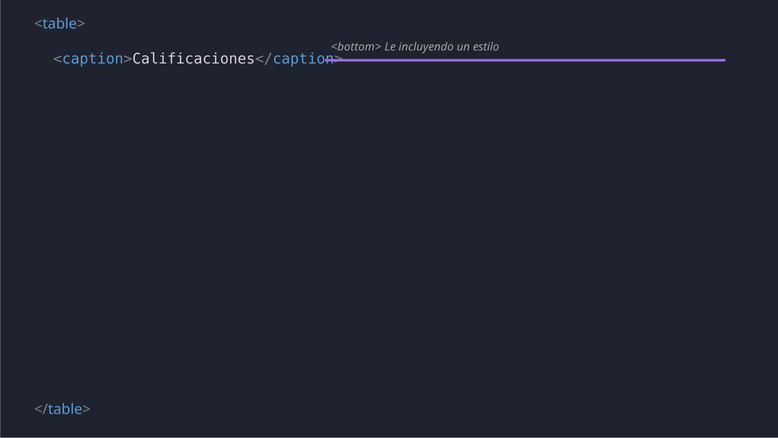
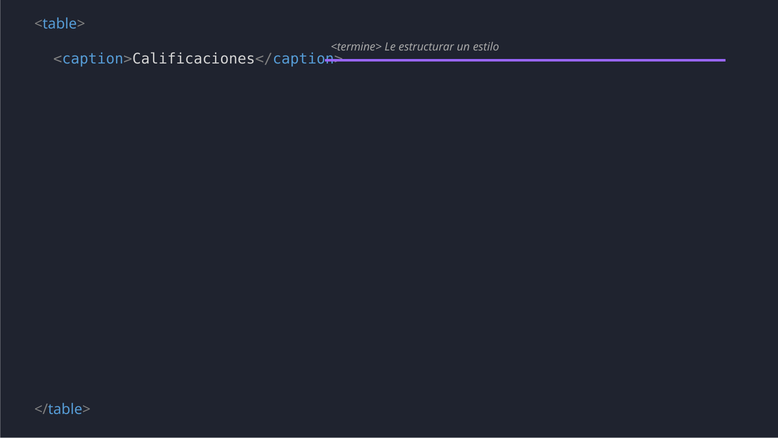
<bottom>: <bottom> -> <termine> (356, 47)
incluyendo: incluyendo -> estructurar (426, 47)
